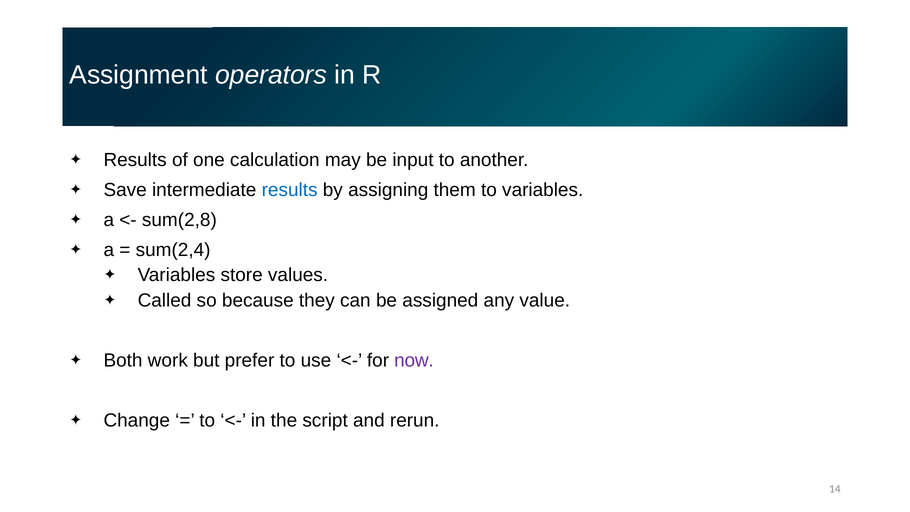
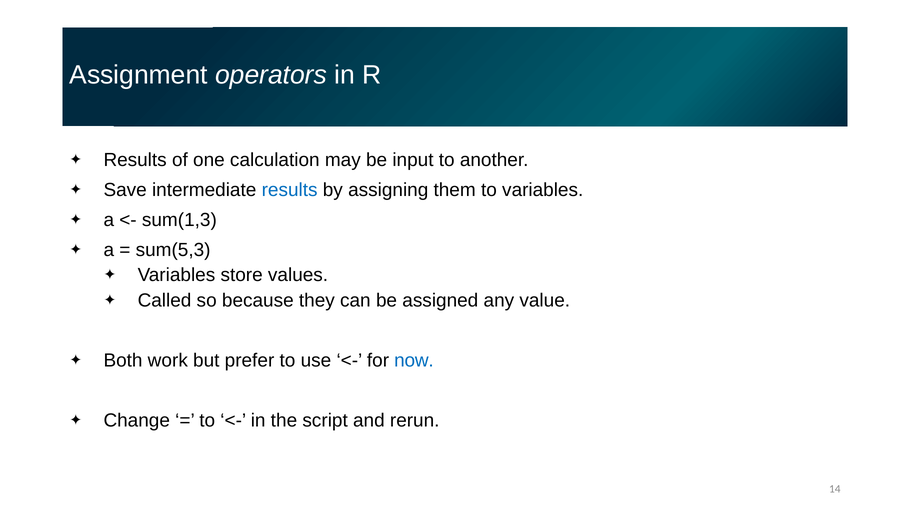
sum(2,8: sum(2,8 -> sum(1,3 (179, 220)
sum(2,4: sum(2,4 -> sum(5,3 (173, 250)
now colour: purple -> blue (414, 360)
